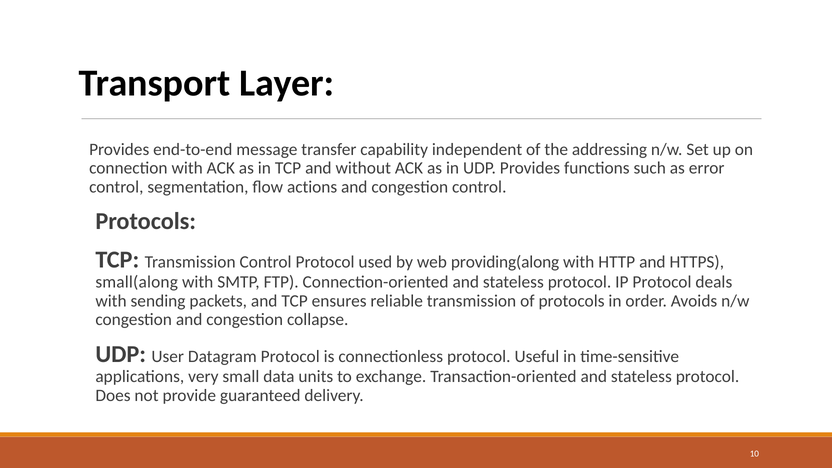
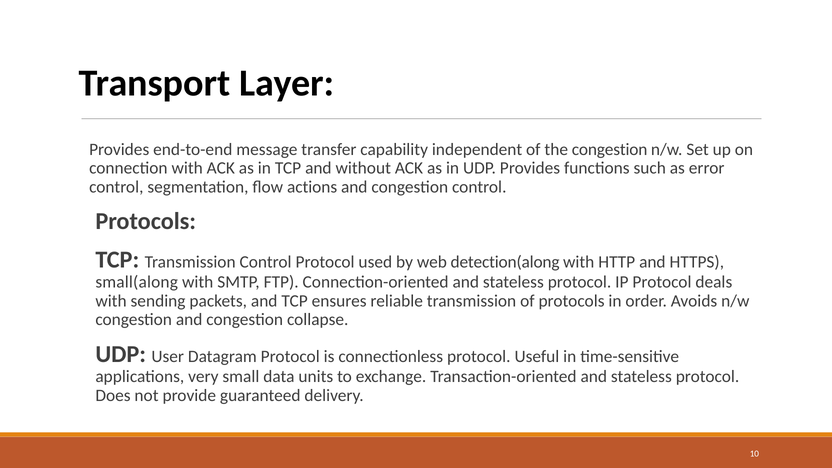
the addressing: addressing -> congestion (610, 149)
providing(along: providing(along -> detection(along (505, 262)
